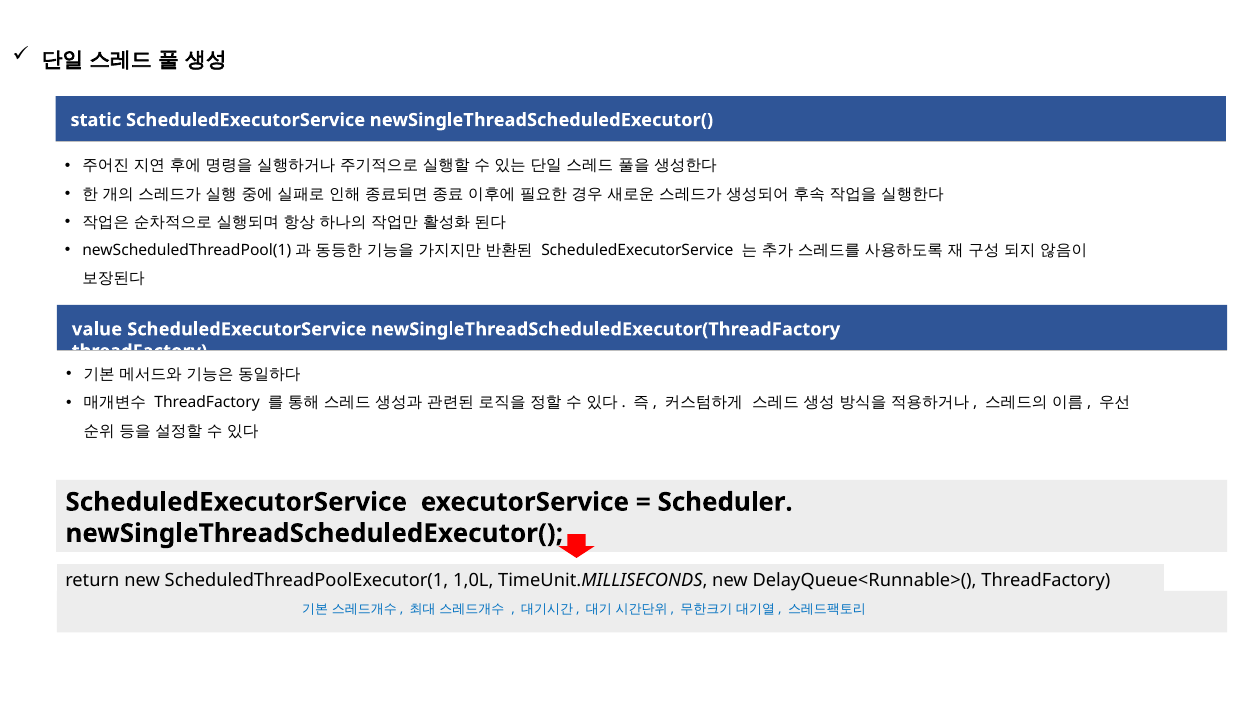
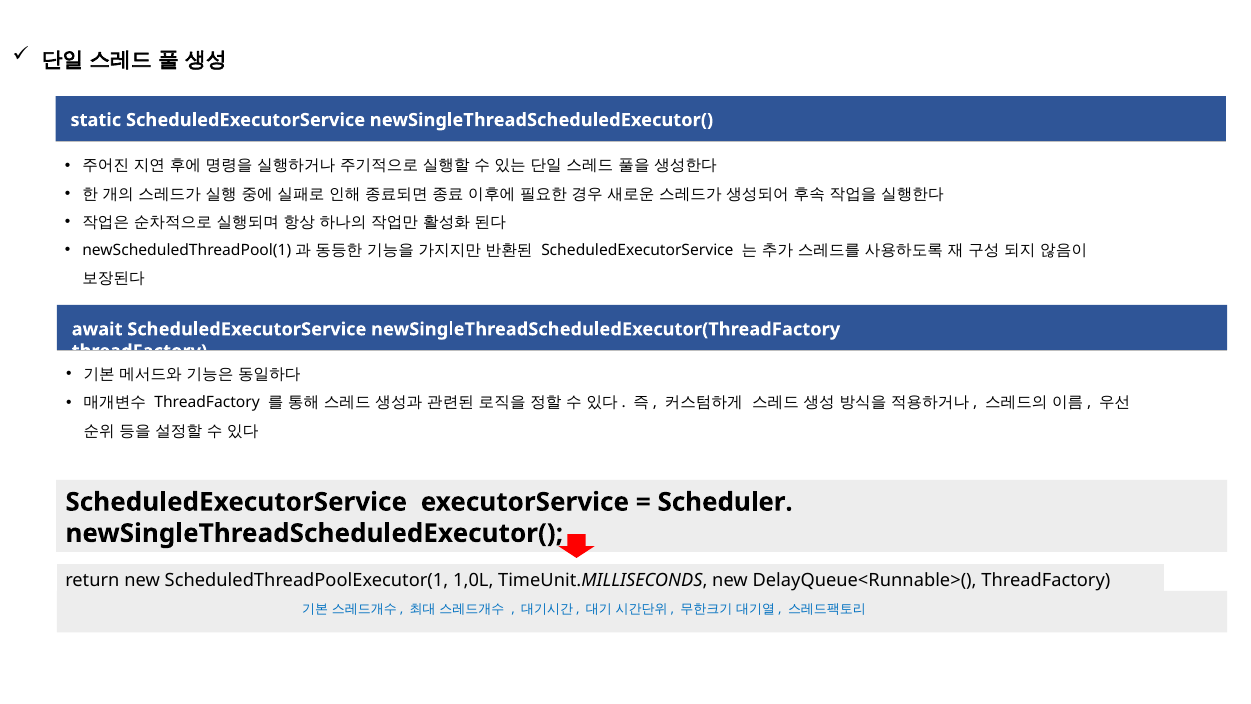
value: value -> await (97, 329)
